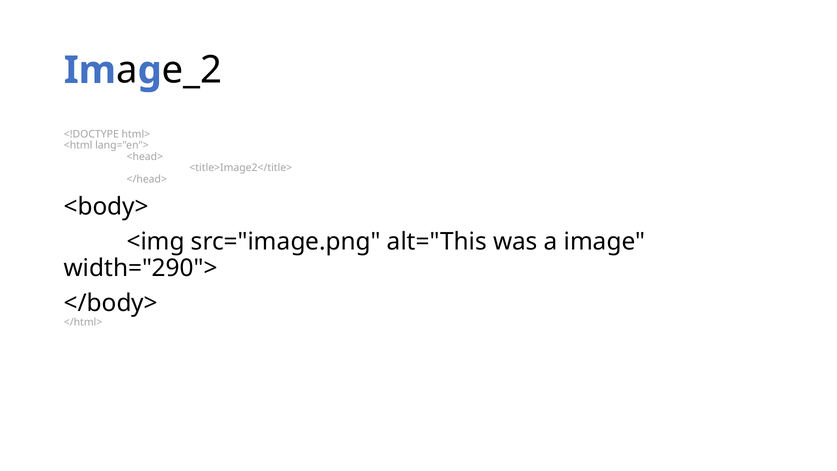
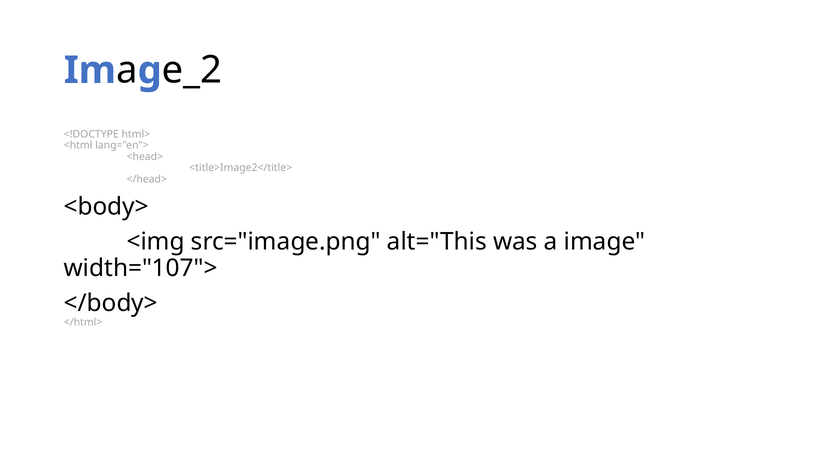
width="290">: width="290"> -> width="107"> (141, 268)
